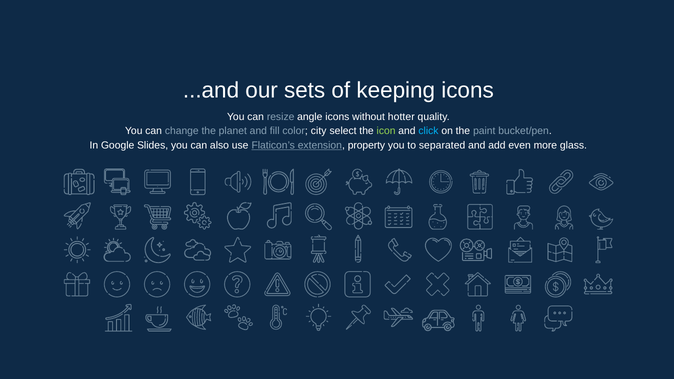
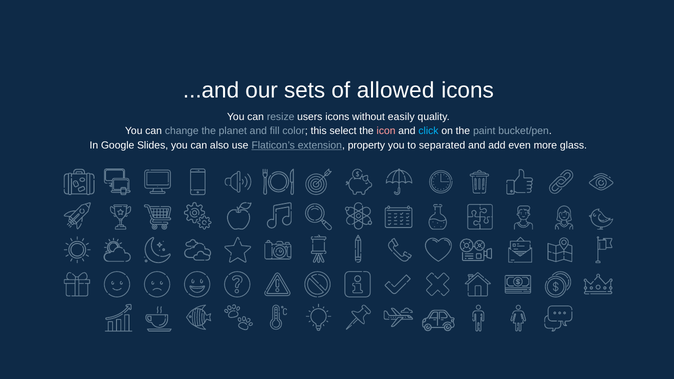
keeping: keeping -> allowed (396, 91)
angle: angle -> users (310, 117)
hotter: hotter -> easily (401, 117)
city: city -> this (319, 131)
icon colour: light green -> pink (386, 131)
